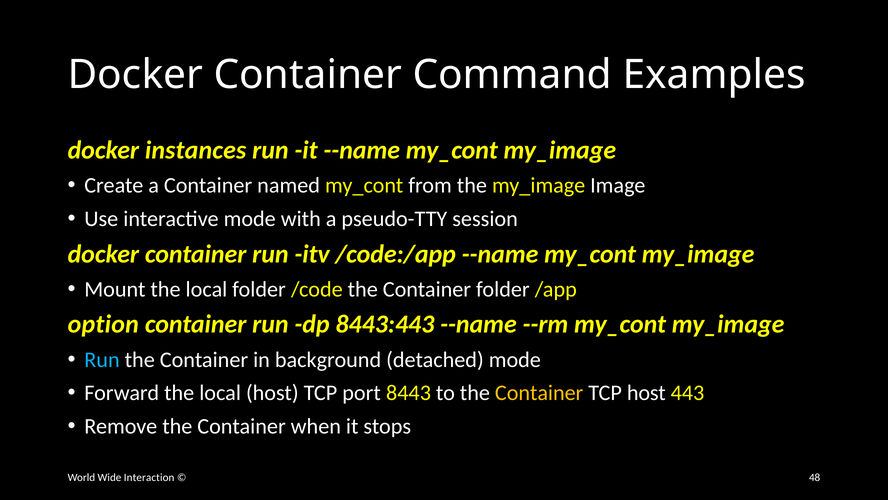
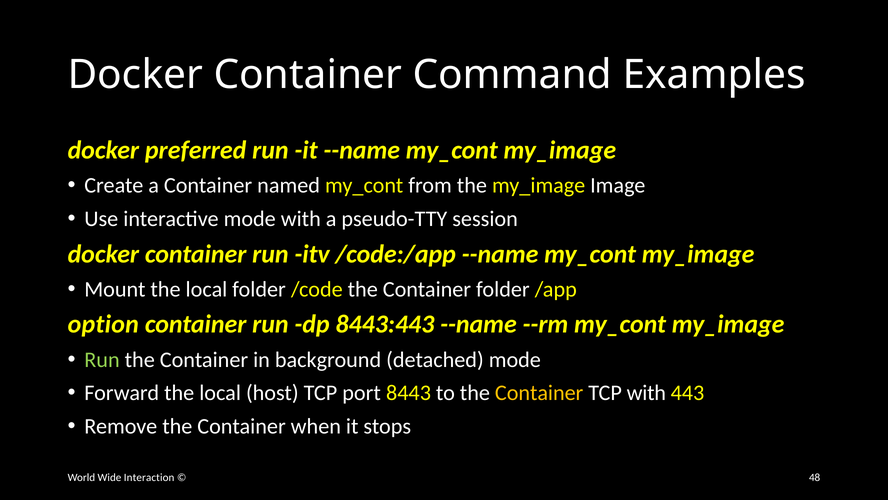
instances: instances -> preferred (196, 150)
Run colour: light blue -> light green (102, 359)
TCP host: host -> with (646, 393)
